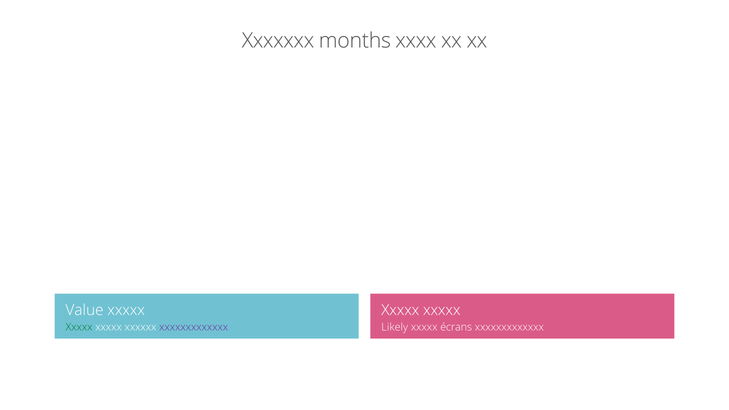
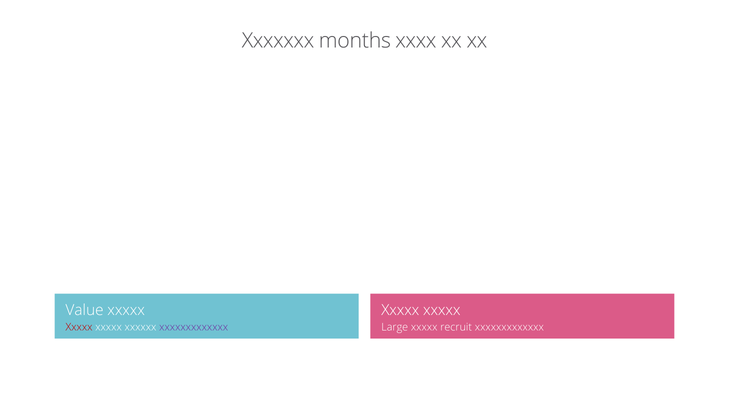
Xxxxx colour: green -> red (79, 327)
Likely: Likely -> Large (395, 327)
écrans: écrans -> recruit (456, 327)
